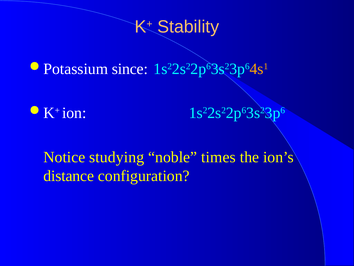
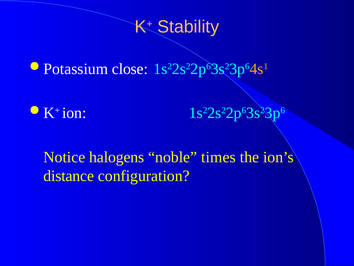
since: since -> close (130, 69)
studying: studying -> halogens (117, 157)
